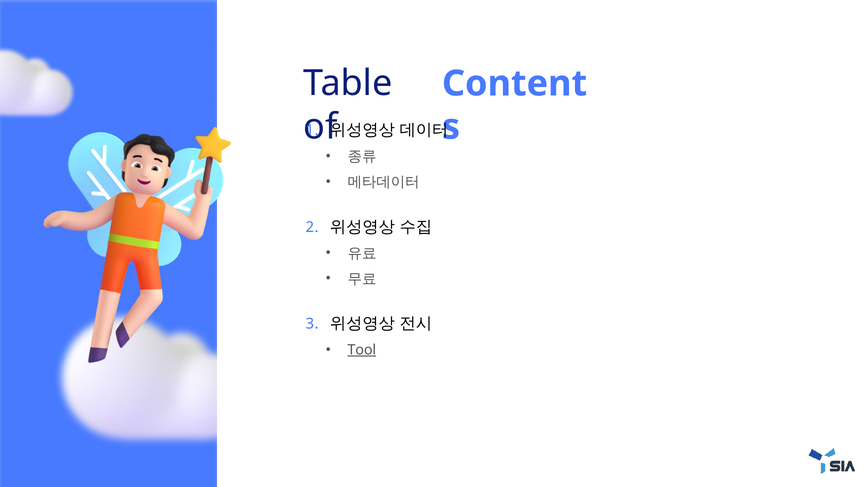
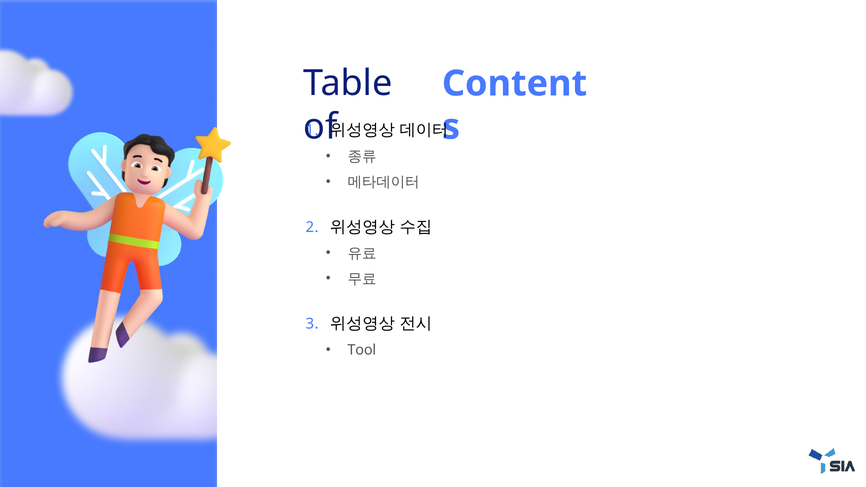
Tool underline: present -> none (362, 350)
